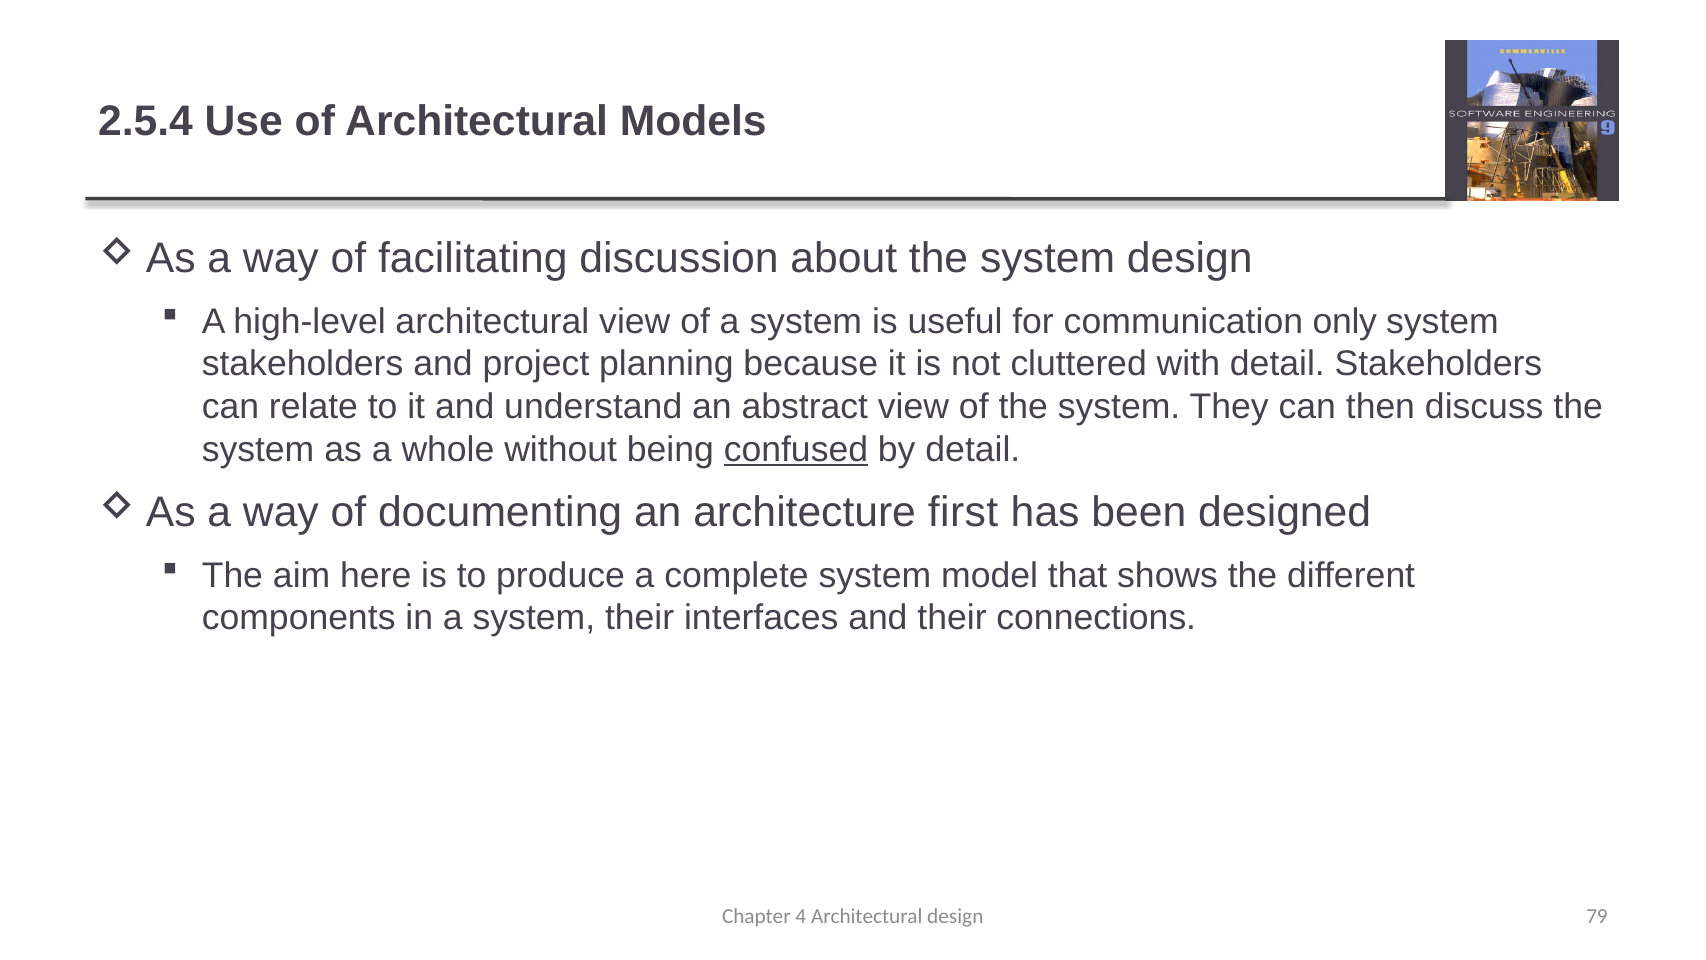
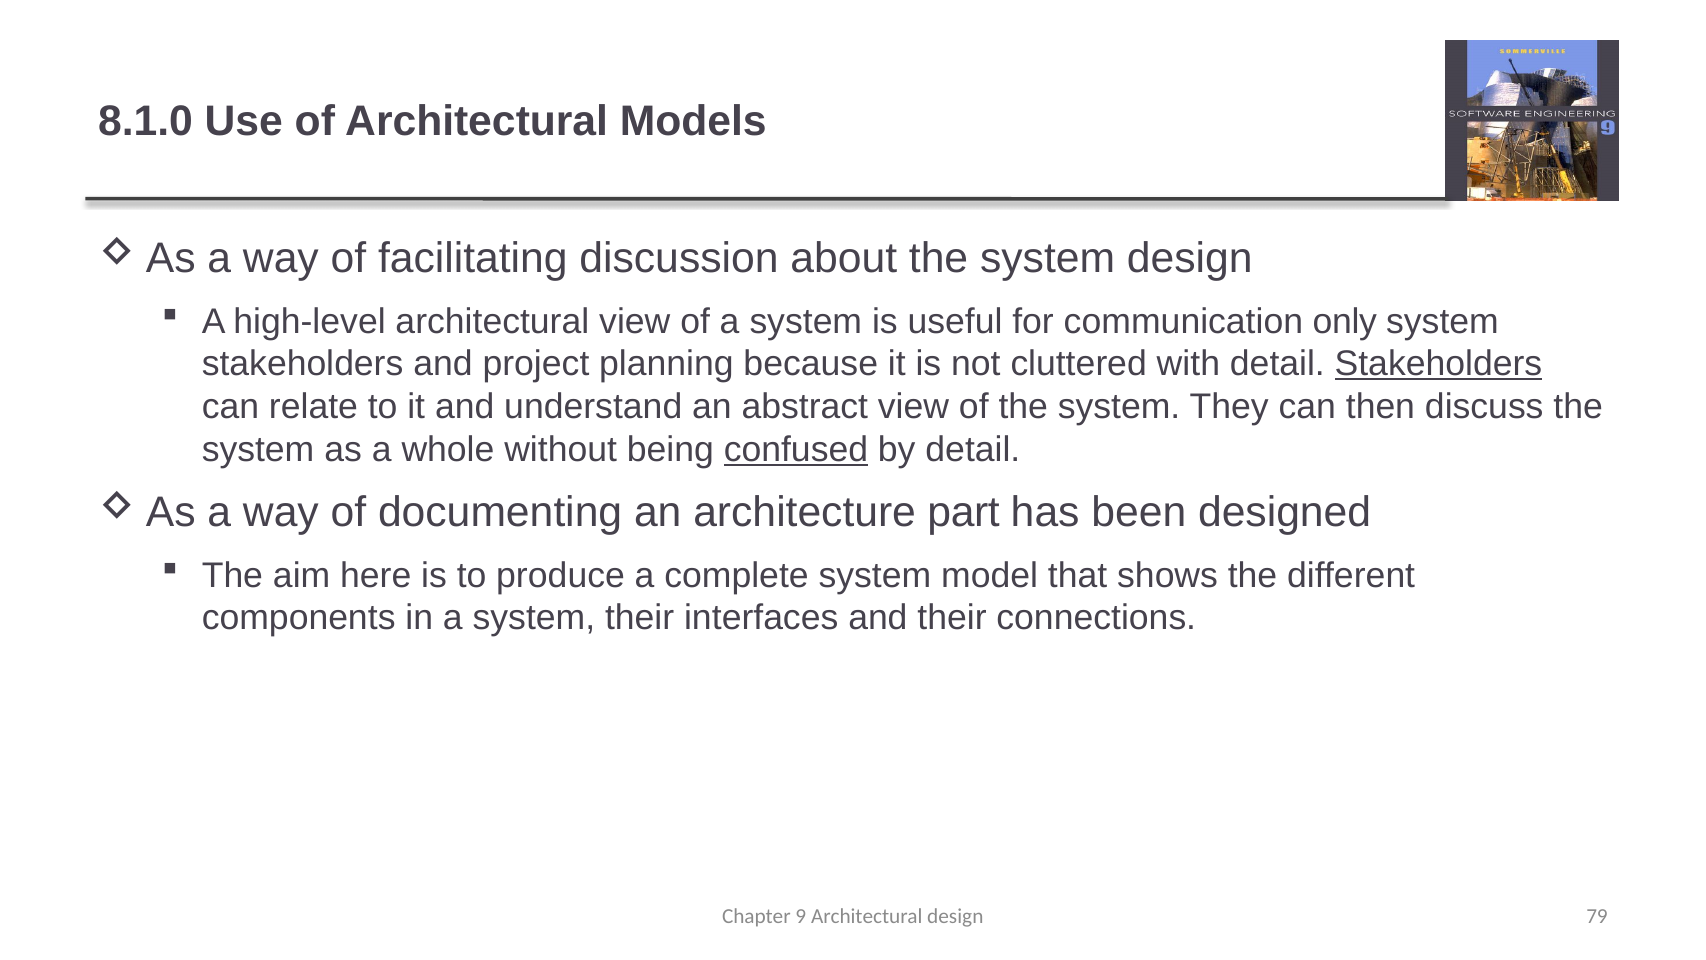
2.5.4: 2.5.4 -> 8.1.0 (145, 121)
Stakeholders underline: none -> present (1438, 364)
first: first -> part (964, 513)
4: 4 -> 9 (801, 916)
